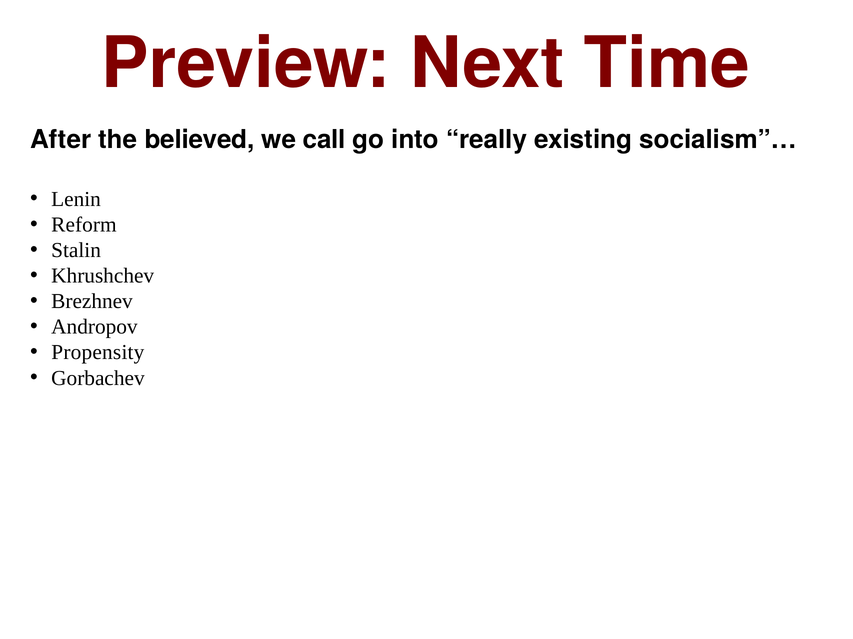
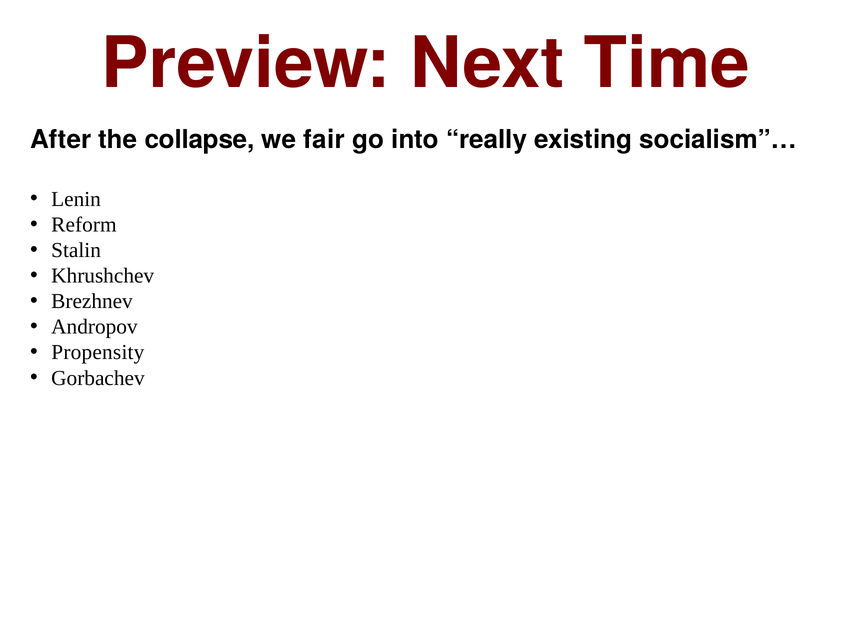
believed: believed -> collapse (199, 140)
call: call -> fair (324, 140)
